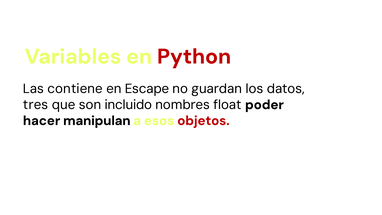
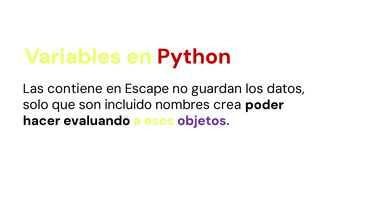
tres: tres -> solo (36, 105)
float: float -> crea (227, 105)
manipulan: manipulan -> evaluando (97, 121)
objetos colour: red -> purple (203, 121)
